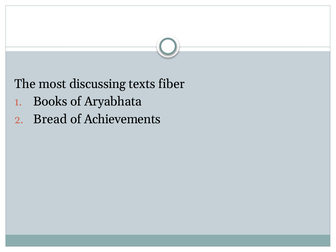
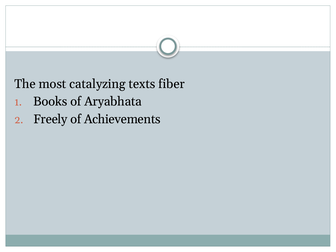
discussing: discussing -> catalyzing (97, 84)
Bread: Bread -> Freely (50, 119)
